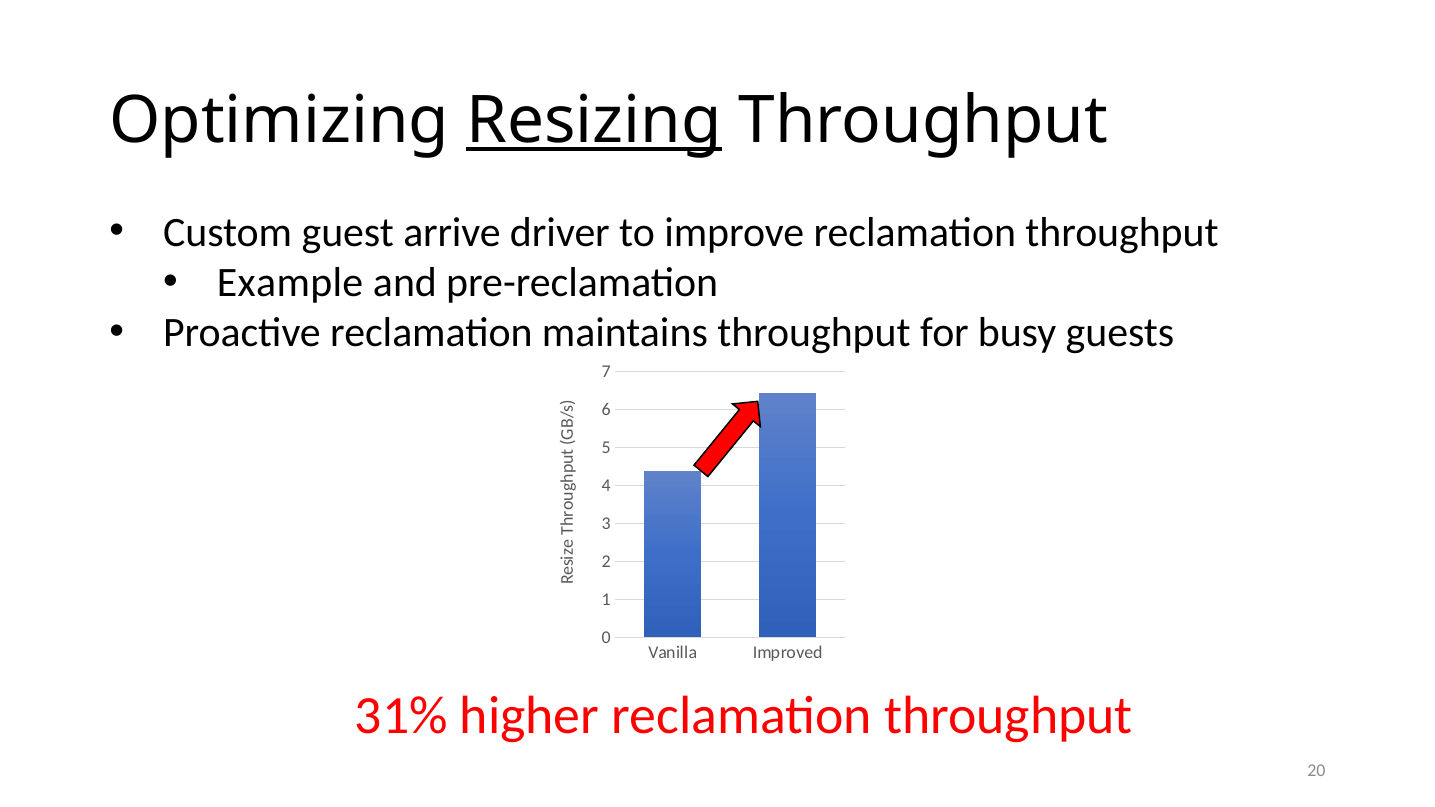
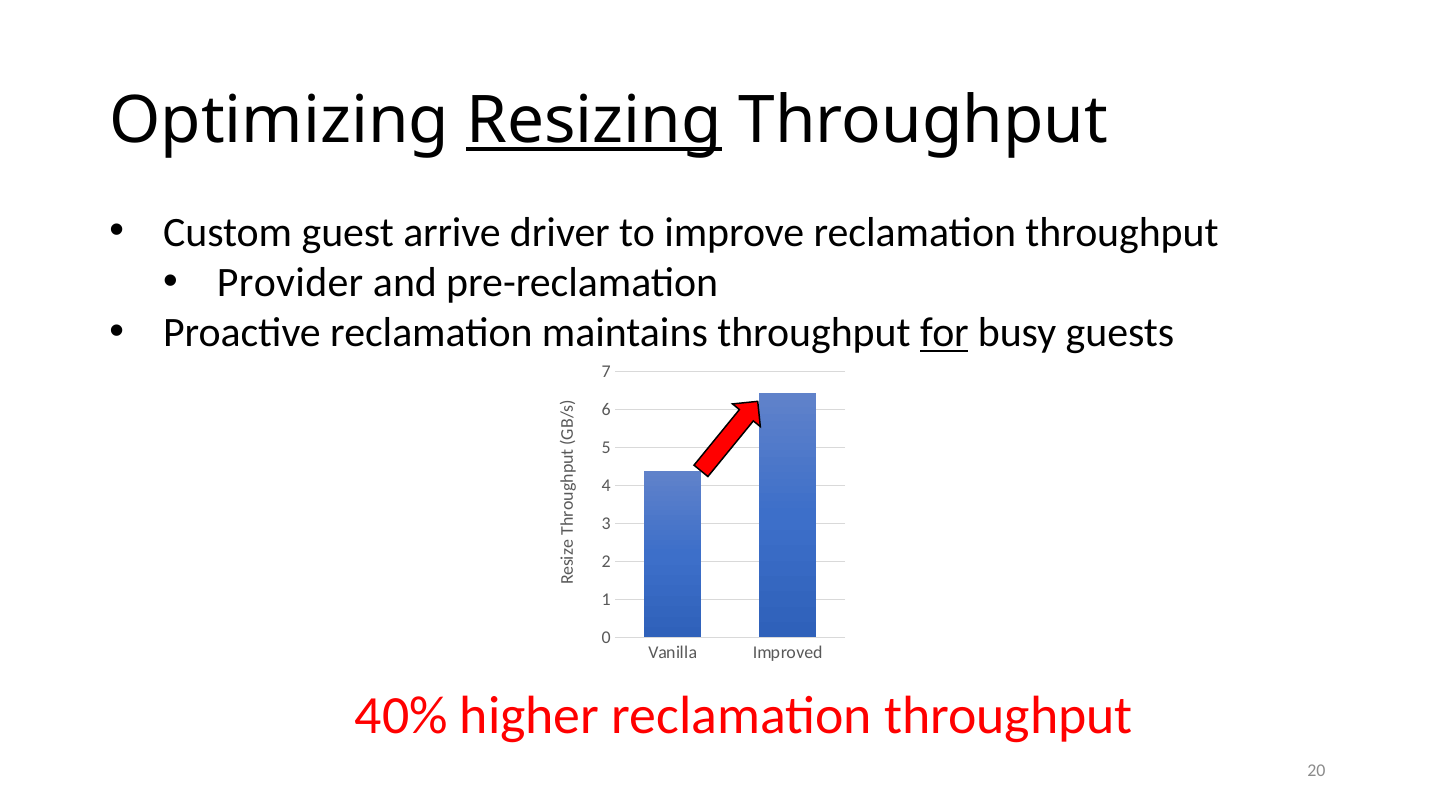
Example: Example -> Provider (290, 283)
for underline: none -> present (944, 333)
31%: 31% -> 40% (401, 716)
